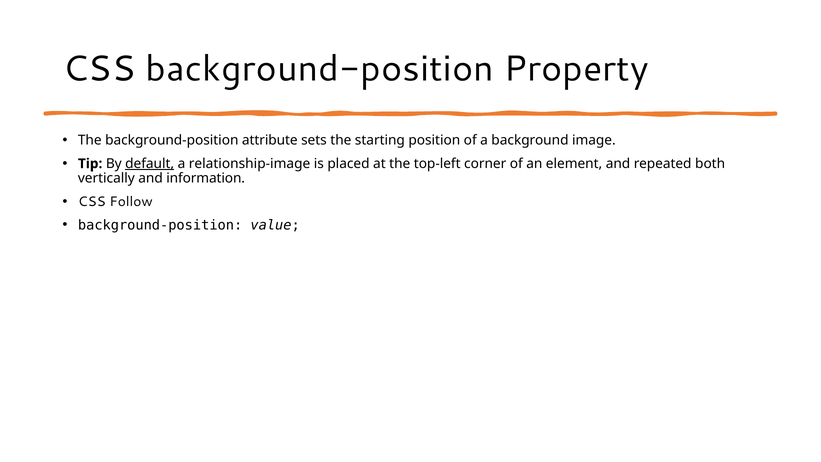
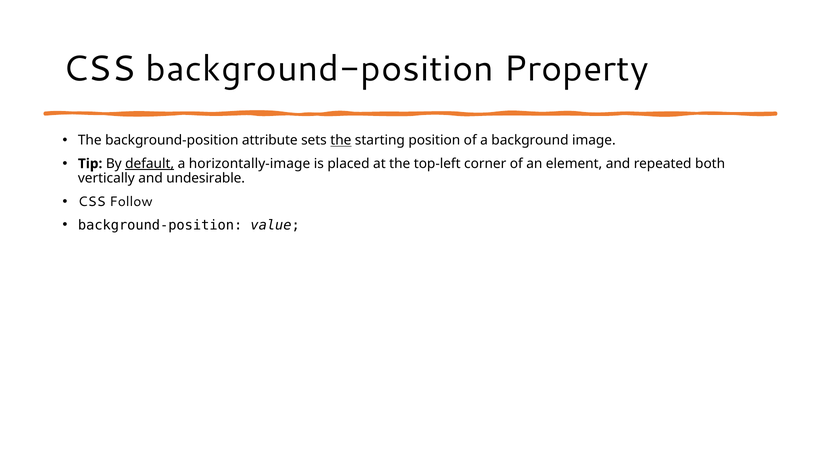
the underline: none -> present (341, 140)
relationship-image: relationship-image -> horizontally-image (250, 164)
information: information -> undesirable (206, 178)
